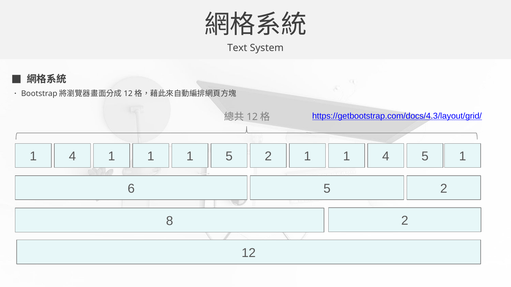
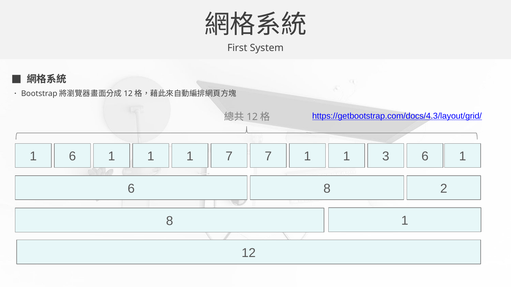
Text: Text -> First (237, 48)
4: 4 -> 6 (72, 157)
5: 5 -> 7 (229, 157)
1 1 2: 2 -> 7 (268, 157)
4: 4 -> 3 (386, 157)
5: 5 -> 6 (425, 157)
6 5: 5 -> 8 (327, 189)
8 2: 2 -> 1 (405, 221)
